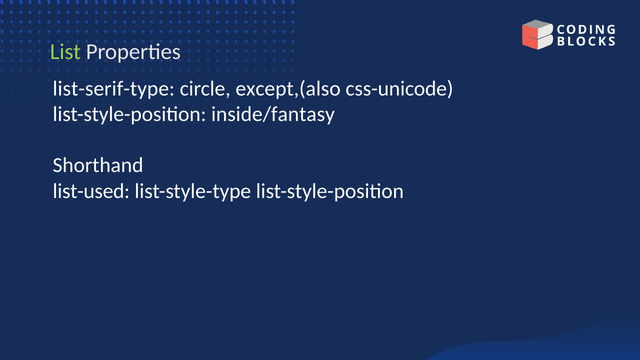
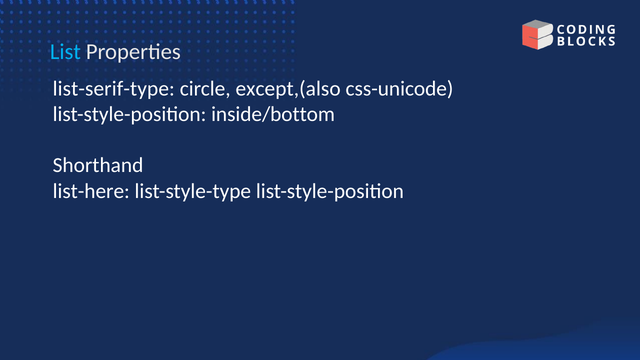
List colour: light green -> light blue (65, 52)
inside/fantasy: inside/fantasy -> inside/bottom (273, 114)
list-used: list-used -> list-here (91, 191)
